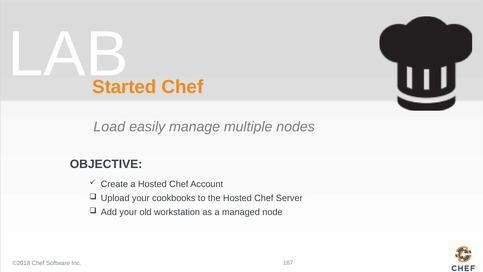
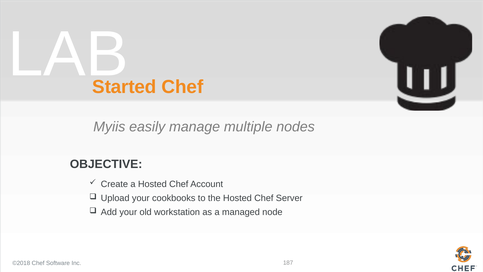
Load: Load -> Myiis (109, 127)
